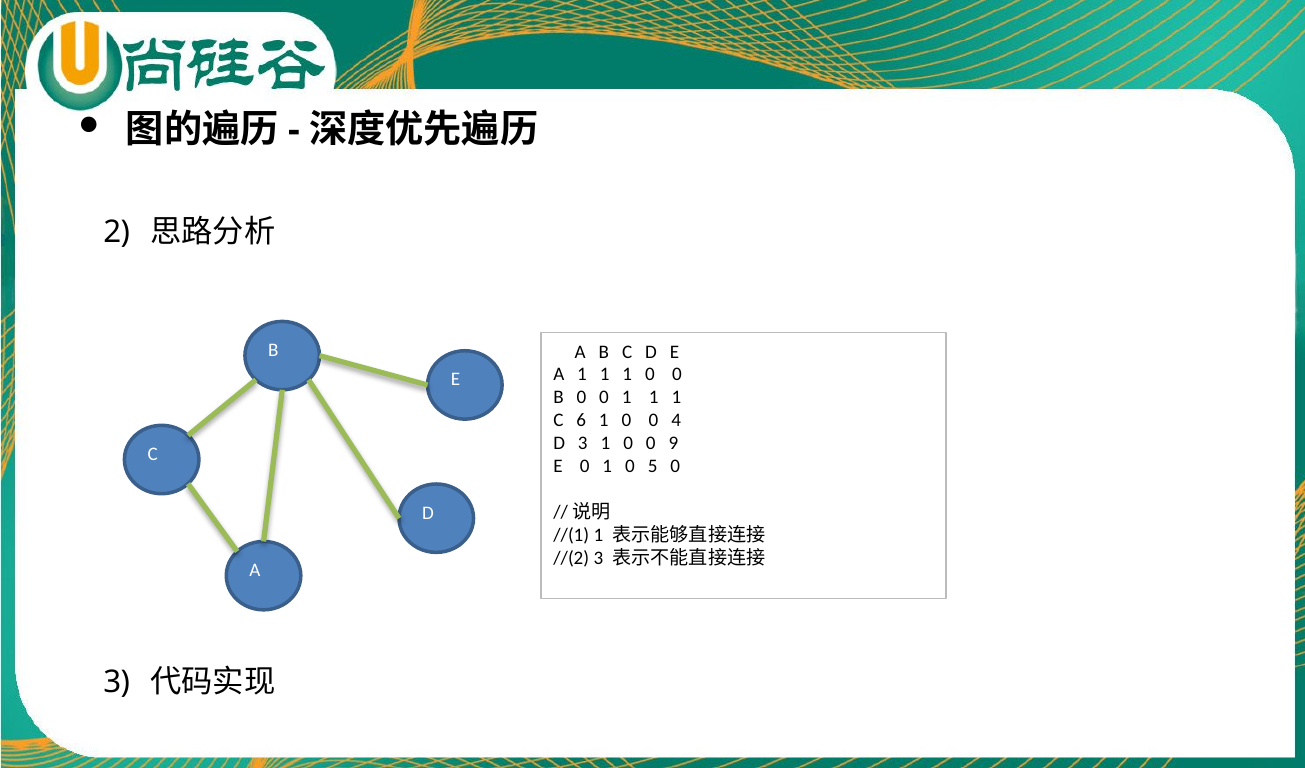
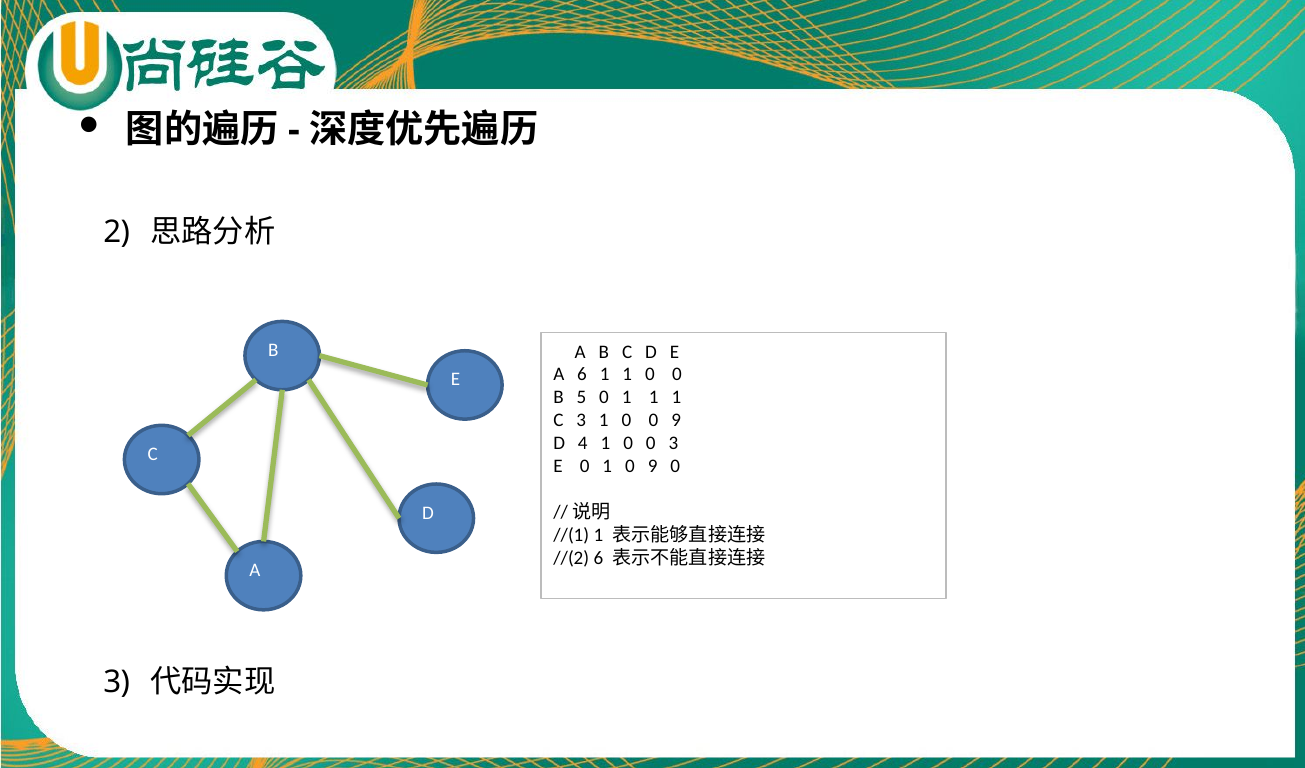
A 1: 1 -> 6 (582, 375)
B 0: 0 -> 5 (581, 398)
C 6: 6 -> 3 (581, 421)
0 0 4: 4 -> 9 (676, 421)
D 3: 3 -> 4 (583, 444)
0 9: 9 -> 3 (673, 444)
1 0 5: 5 -> 9 (653, 467)
//(2 3: 3 -> 6 (598, 558)
